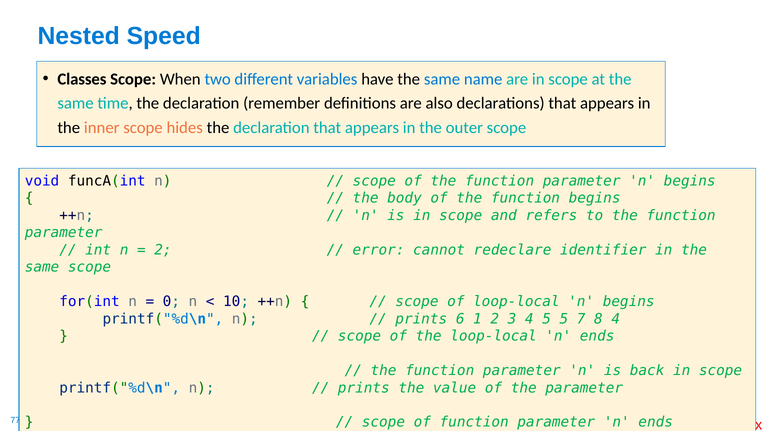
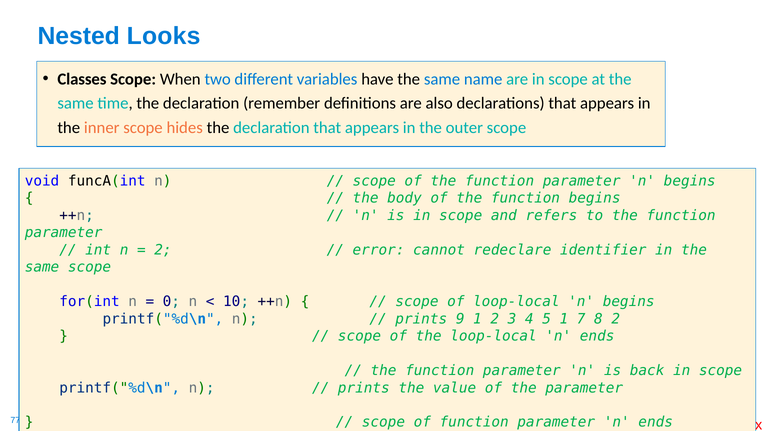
Speed: Speed -> Looks (164, 36)
6: 6 -> 9 (460, 319)
5 5: 5 -> 1 (564, 319)
8 4: 4 -> 2 (616, 319)
